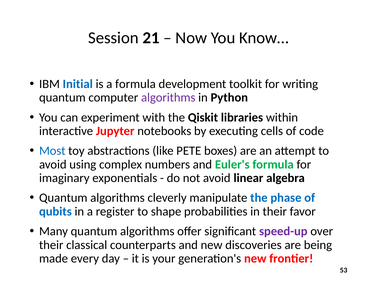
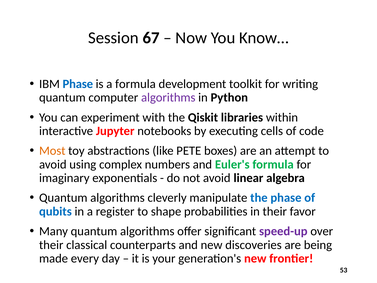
21: 21 -> 67 (151, 38)
IBM Initial: Initial -> Phase (78, 84)
Most colour: blue -> orange (52, 151)
